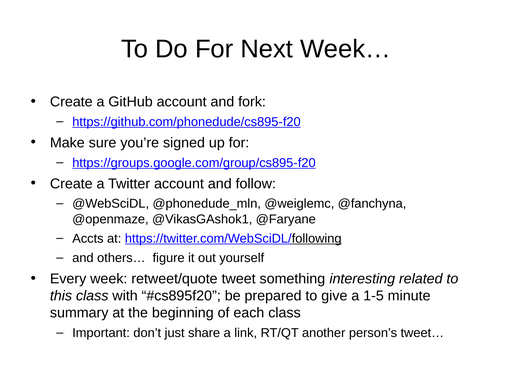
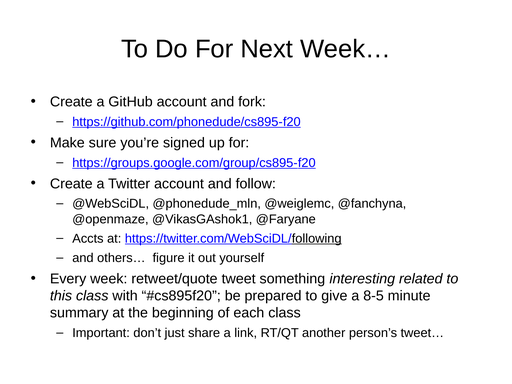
1-5: 1-5 -> 8-5 (374, 296)
